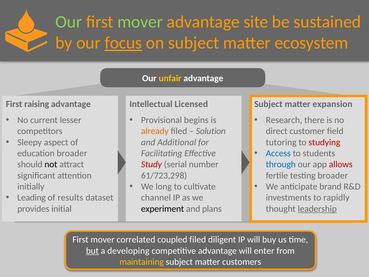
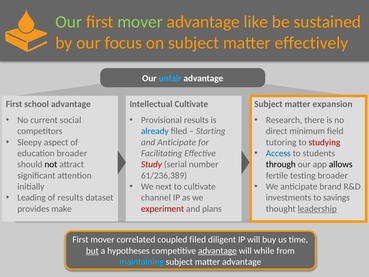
site: site -> like (256, 22)
focus underline: present -> none (123, 43)
ecosystem: ecosystem -> effectively (311, 43)
unfair colour: yellow -> light blue (170, 78)
raising: raising -> school (37, 104)
Intellectual Licensed: Licensed -> Cultivate (191, 104)
lesser: lesser -> social (71, 120)
Provisional begins: begins -> results (196, 120)
already colour: orange -> blue (155, 131)
Solution: Solution -> Starting (211, 131)
customer: customer -> minimum (307, 131)
and Additional: Additional -> Anticipate (177, 142)
through colour: blue -> black (281, 164)
allows colour: red -> black (341, 164)
61/723,298: 61/723,298 -> 61/236,389 (164, 175)
long: long -> next (164, 186)
rapidly: rapidly -> savings (336, 197)
initial: initial -> make (62, 209)
experiment colour: black -> red (163, 209)
developing: developing -> hypotheses (128, 251)
advantage underline: none -> present (217, 251)
enter: enter -> while (264, 251)
maintaining colour: yellow -> light blue (142, 262)
matter customers: customers -> advantage (242, 262)
